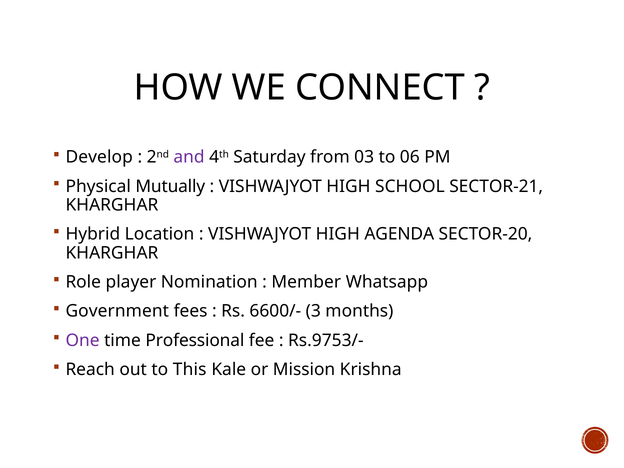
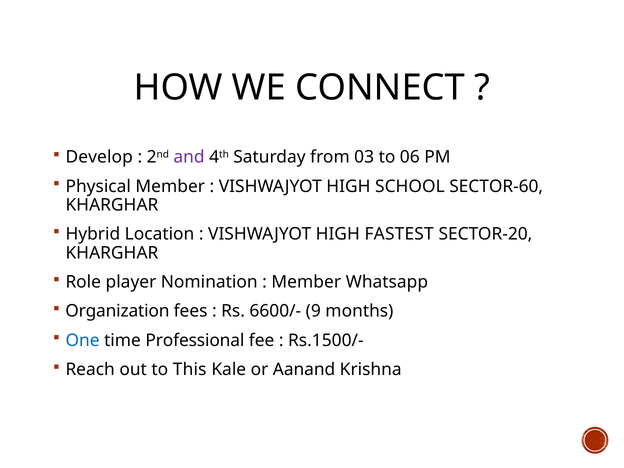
Physical Mutually: Mutually -> Member (170, 186)
SECTOR-21: SECTOR-21 -> SECTOR-60 (496, 186)
AGENDA: AGENDA -> FASTEST (399, 234)
Government: Government -> Organization (117, 311)
3: 3 -> 9 (313, 311)
One colour: purple -> blue (83, 340)
Rs.9753/-: Rs.9753/- -> Rs.1500/- (326, 340)
Mission: Mission -> Aanand (304, 369)
